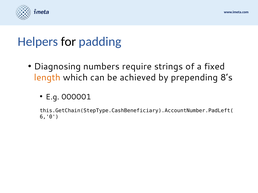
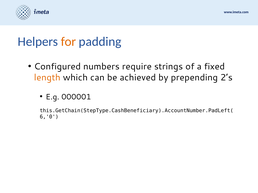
for colour: black -> orange (68, 42)
Diagnosing: Diagnosing -> Configured (57, 67)
8’s: 8’s -> 2’s (226, 78)
